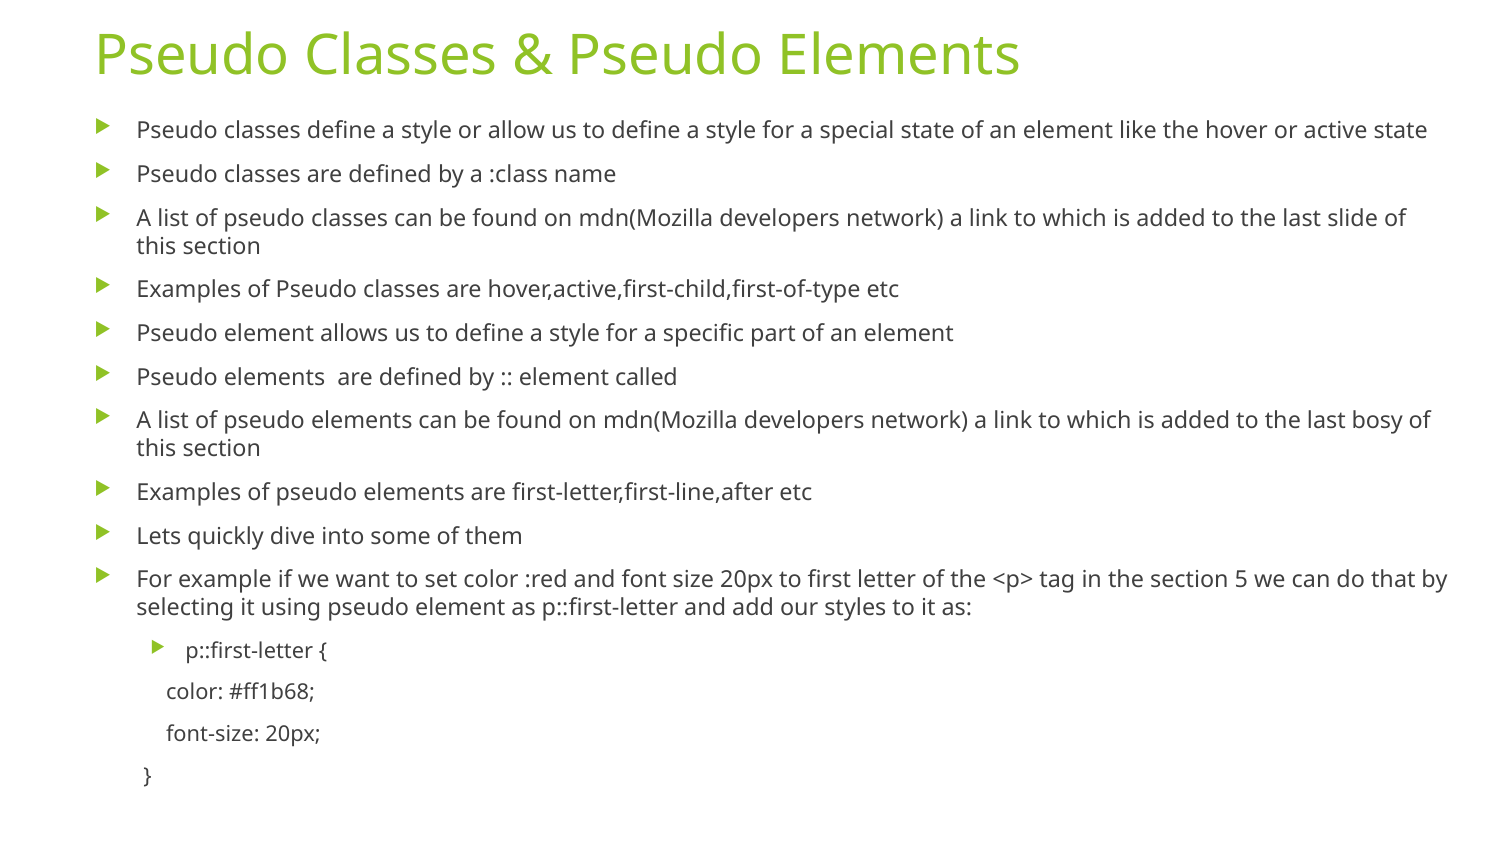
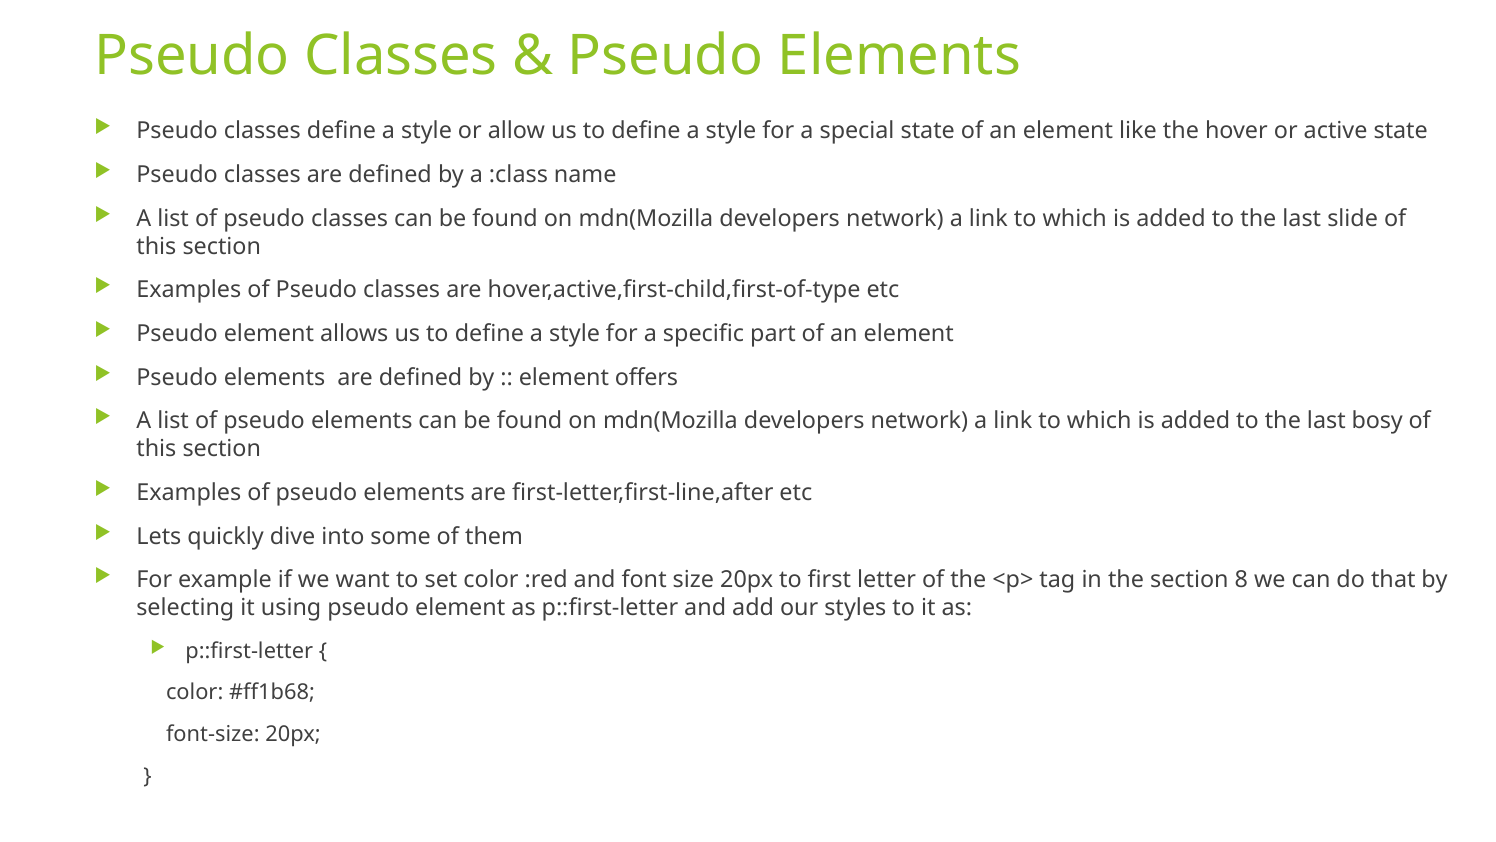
called: called -> offers (646, 377)
5: 5 -> 8 (1241, 580)
